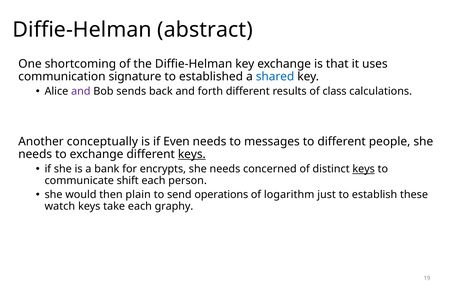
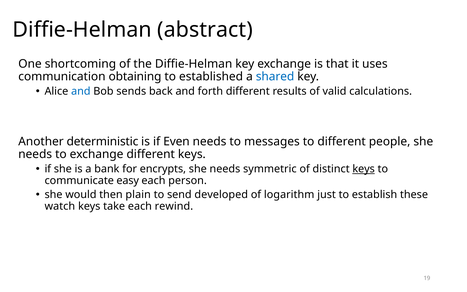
signature: signature -> obtaining (135, 77)
and colour: purple -> blue (81, 91)
class: class -> valid (334, 91)
conceptually: conceptually -> deterministic (102, 141)
keys underline: present -> none (192, 154)
concerned: concerned -> symmetric (270, 169)
shift: shift -> easy (128, 181)
operations: operations -> developed (221, 195)
graphy: graphy -> rewind (174, 206)
